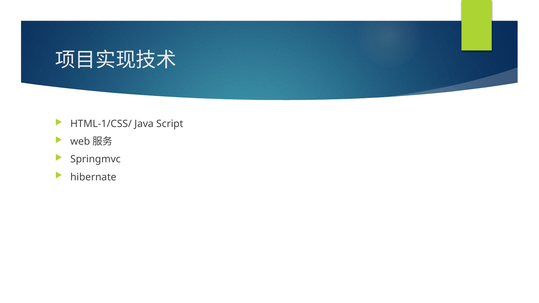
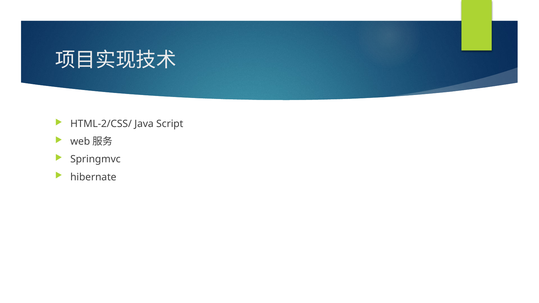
HTML-1/CSS/: HTML-1/CSS/ -> HTML-2/CSS/ (101, 124)
